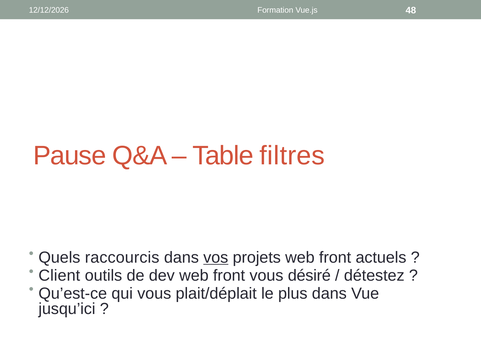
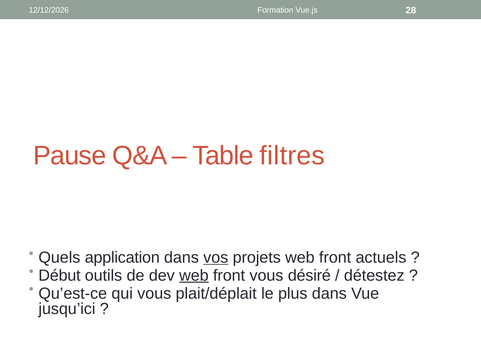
48: 48 -> 28 (411, 10)
raccourcis: raccourcis -> application (122, 257)
Client: Client -> Début (59, 275)
web underline: none -> present (194, 275)
